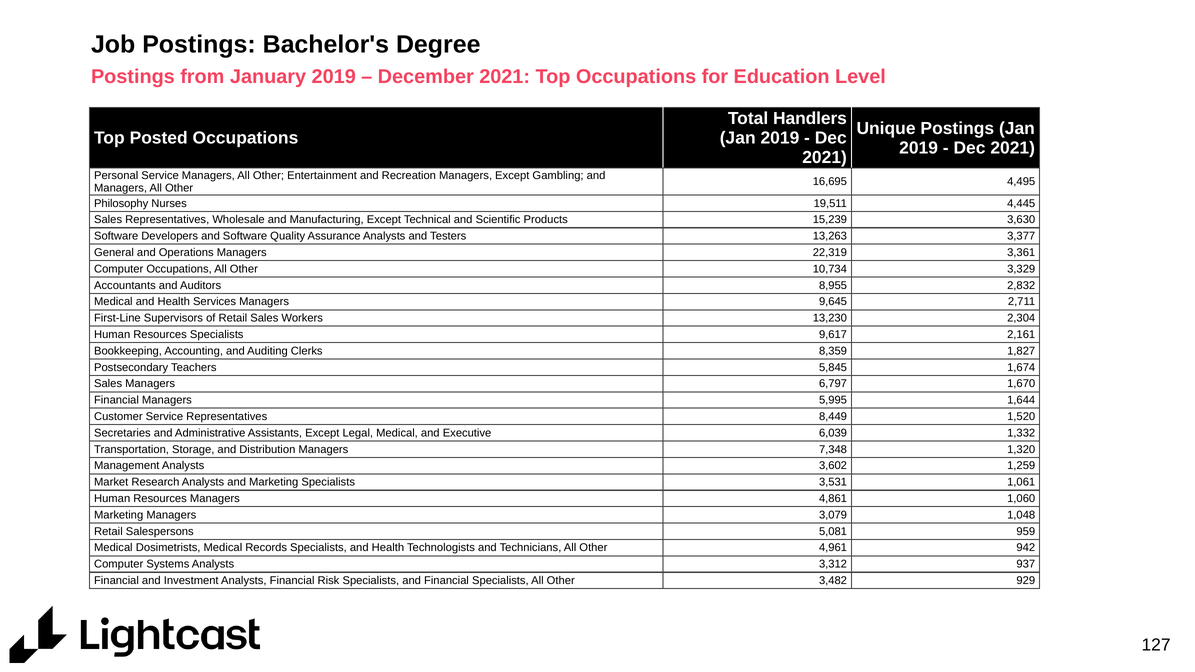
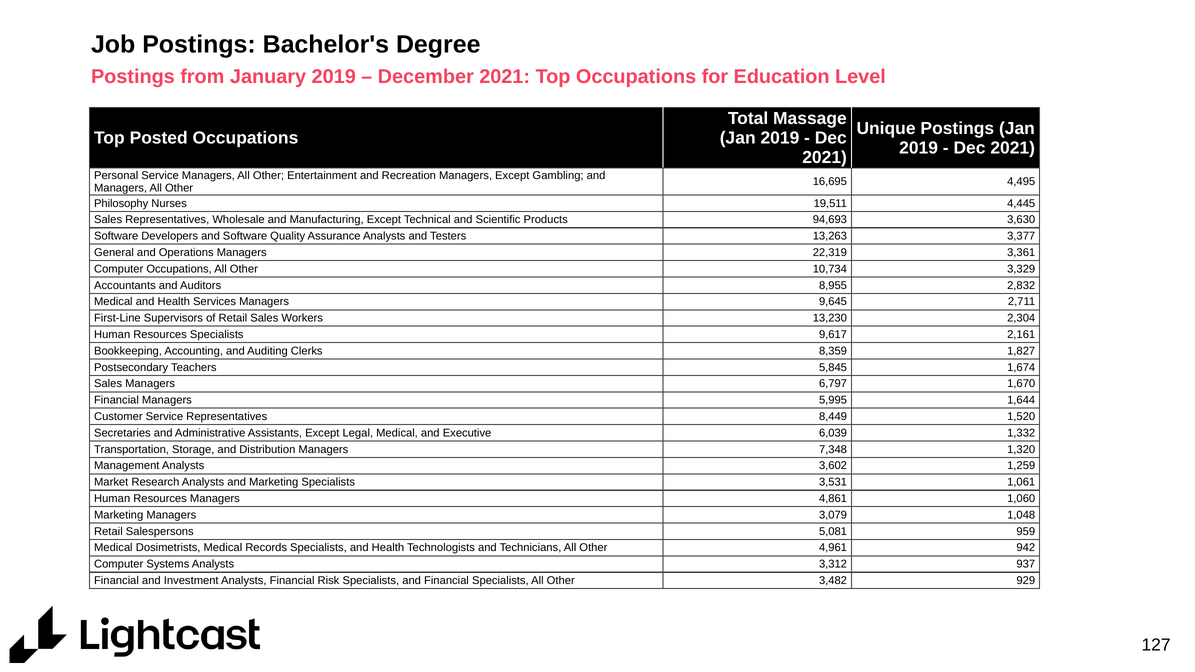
Handlers: Handlers -> Massage (810, 119)
15,239: 15,239 -> 94,693 (830, 220)
